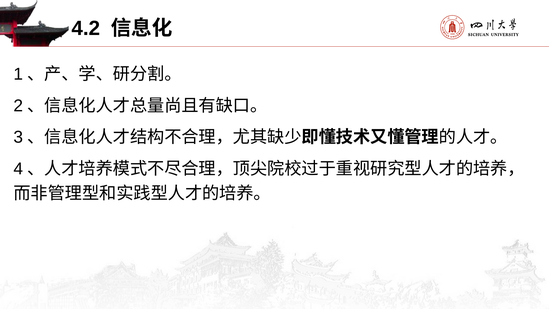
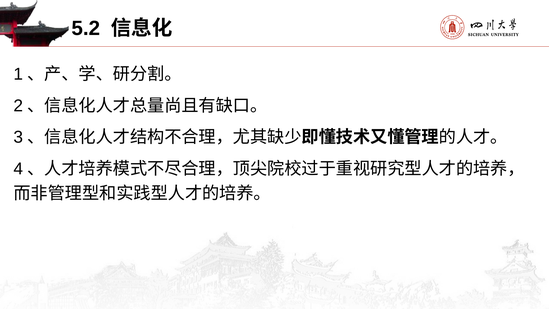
4.2: 4.2 -> 5.2 (86, 28)
